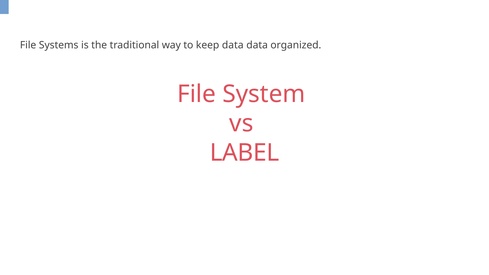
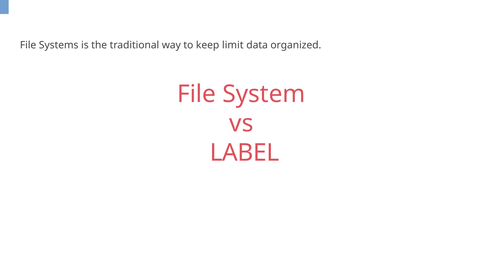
keep data: data -> limit (233, 45)
